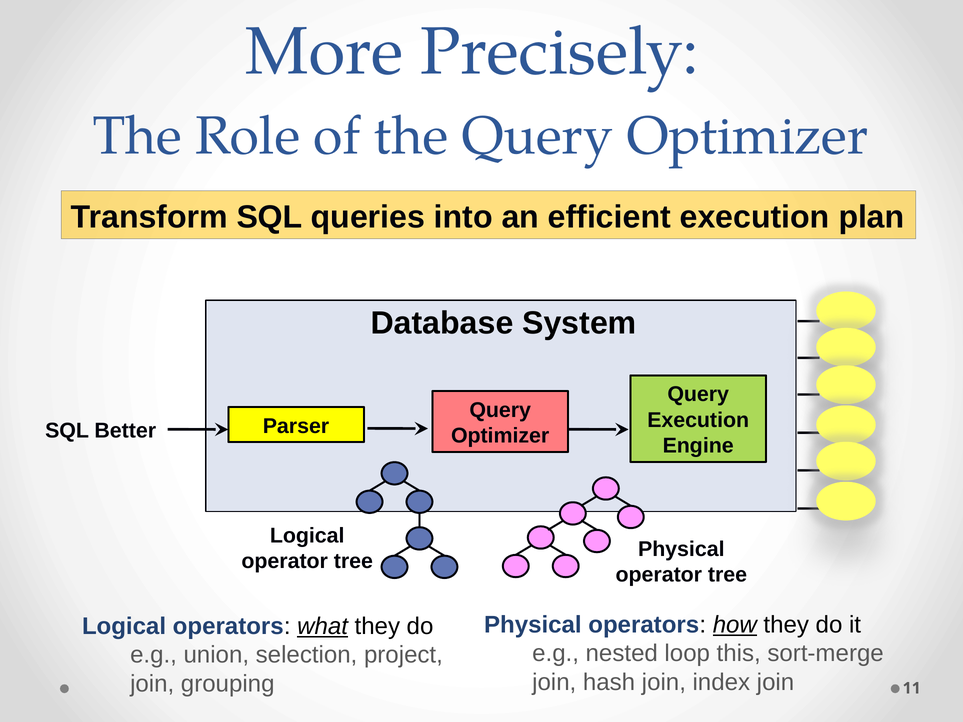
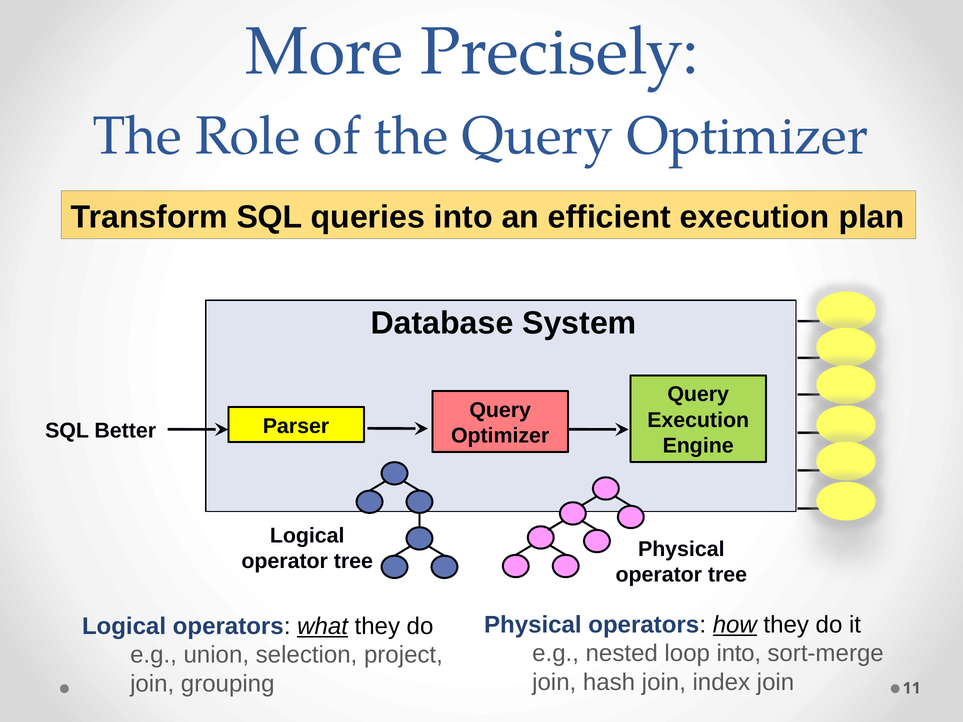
loop this: this -> into (739, 654)
